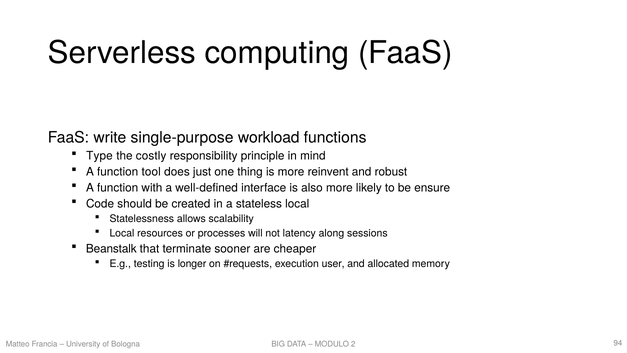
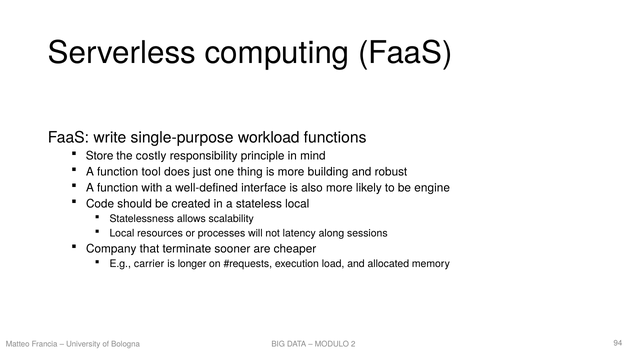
Type: Type -> Store (100, 156)
reinvent: reinvent -> building (328, 172)
ensure: ensure -> engine (432, 188)
Beanstalk: Beanstalk -> Company (111, 249)
testing: testing -> carrier (149, 264)
user: user -> load (333, 264)
